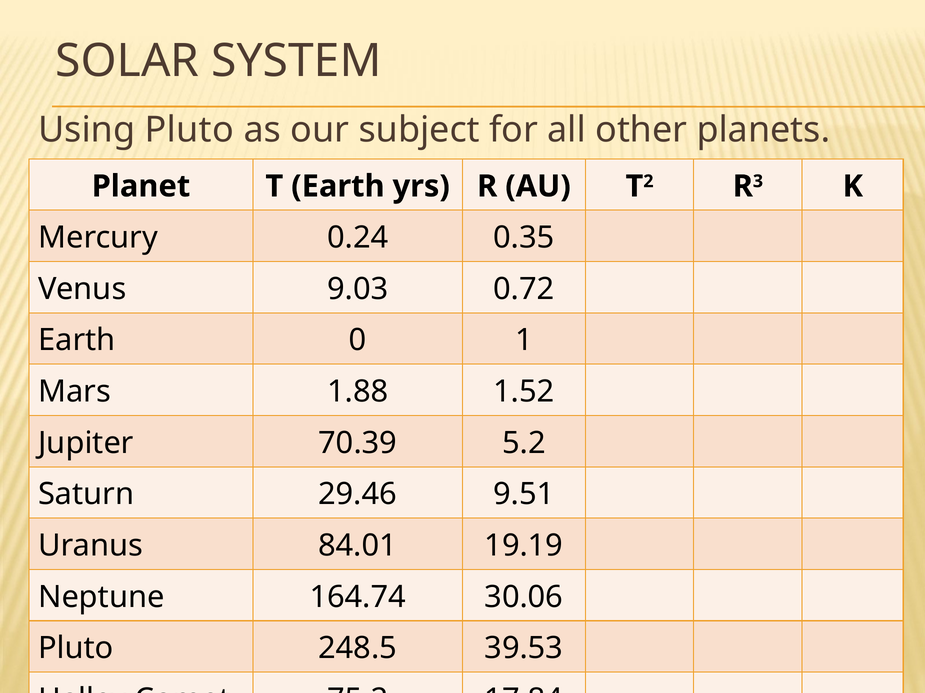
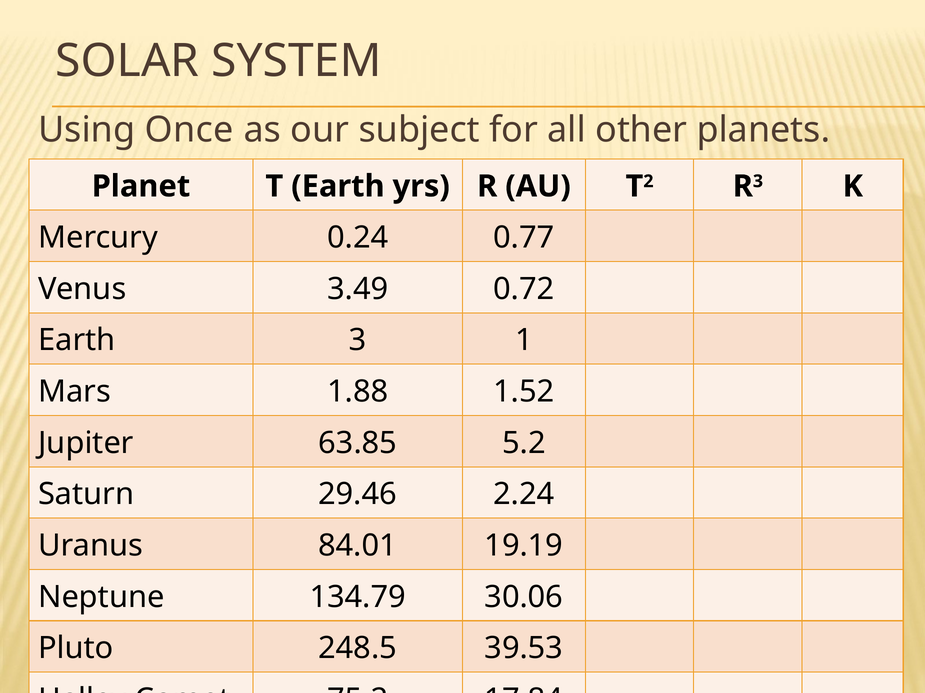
Using Pluto: Pluto -> Once (189, 130)
0.35: 0.35 -> 0.77 (524, 238)
9.03: 9.03 -> 3.49 (358, 289)
Earth 0: 0 -> 3 (358, 341)
70.39: 70.39 -> 63.85 (358, 443)
9.51: 9.51 -> 2.24 (524, 495)
164.74: 164.74 -> 134.79 (358, 598)
